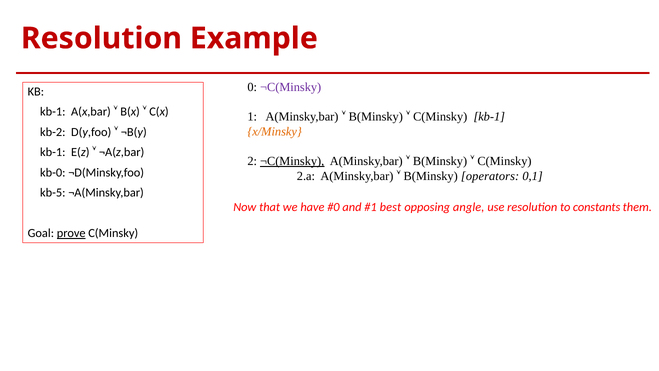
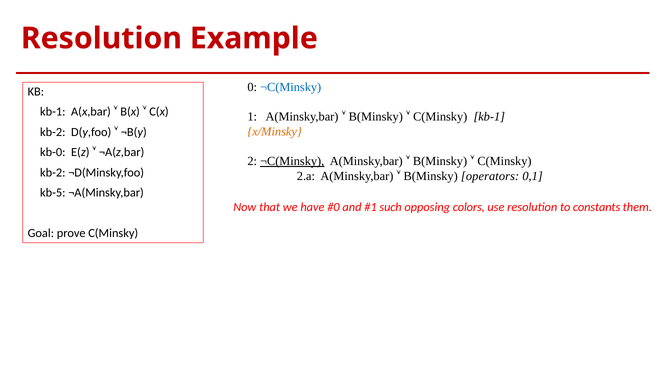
¬C(Minsky colour: purple -> blue (291, 87)
kb-1: kb-1 -> kb-0 (53, 152)
kb-0: kb-0 -> kb-2 (53, 172)
best: best -> such (391, 207)
angle: angle -> colors (469, 207)
prove underline: present -> none (71, 233)
